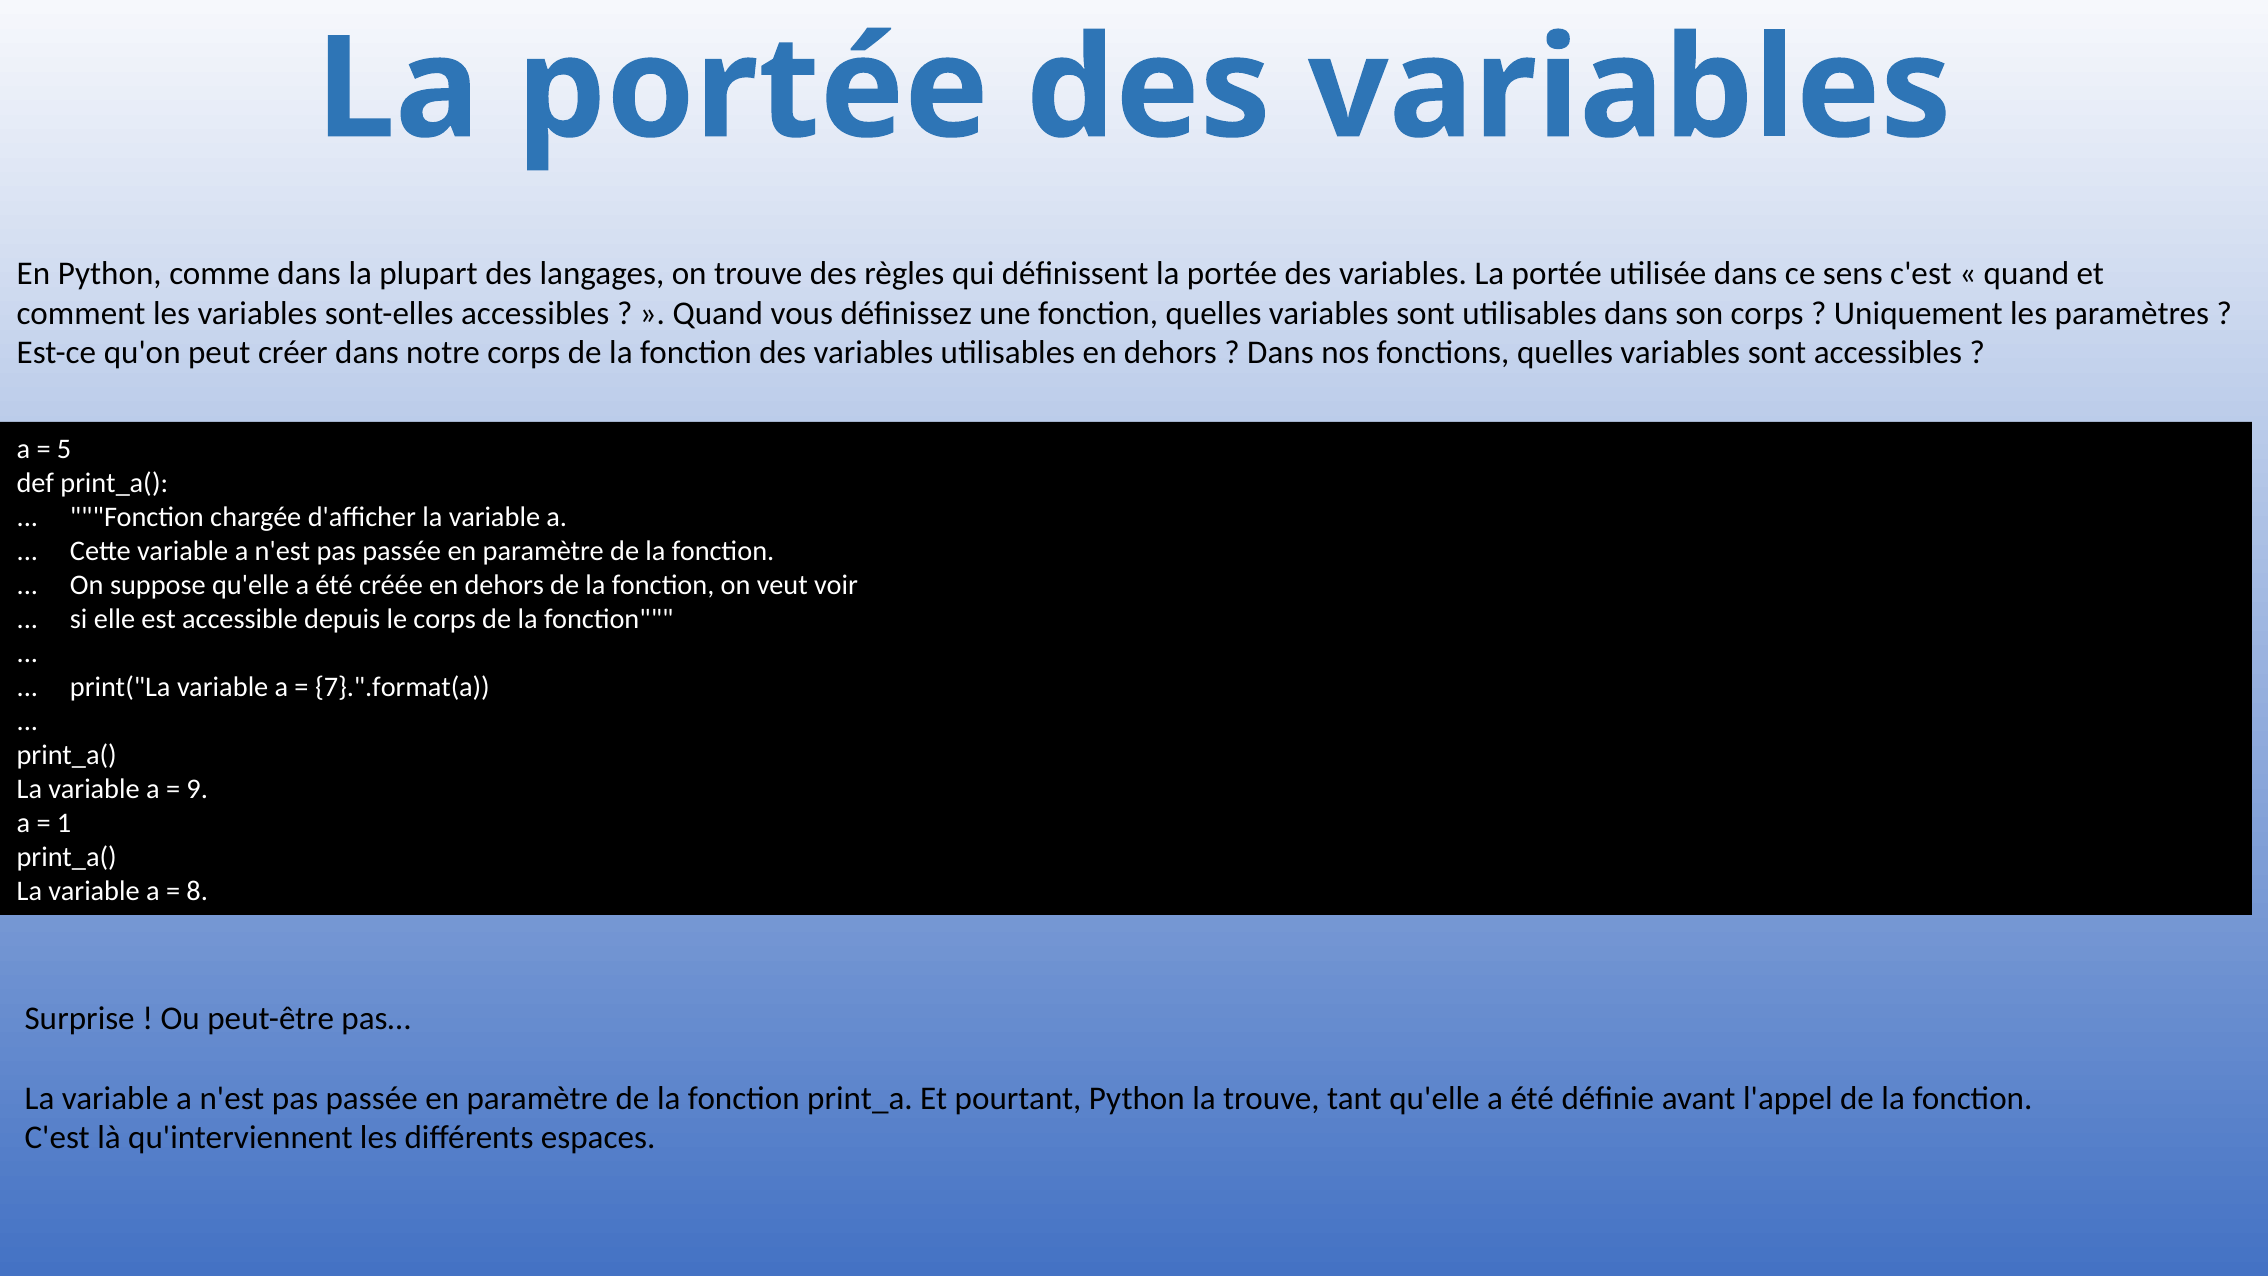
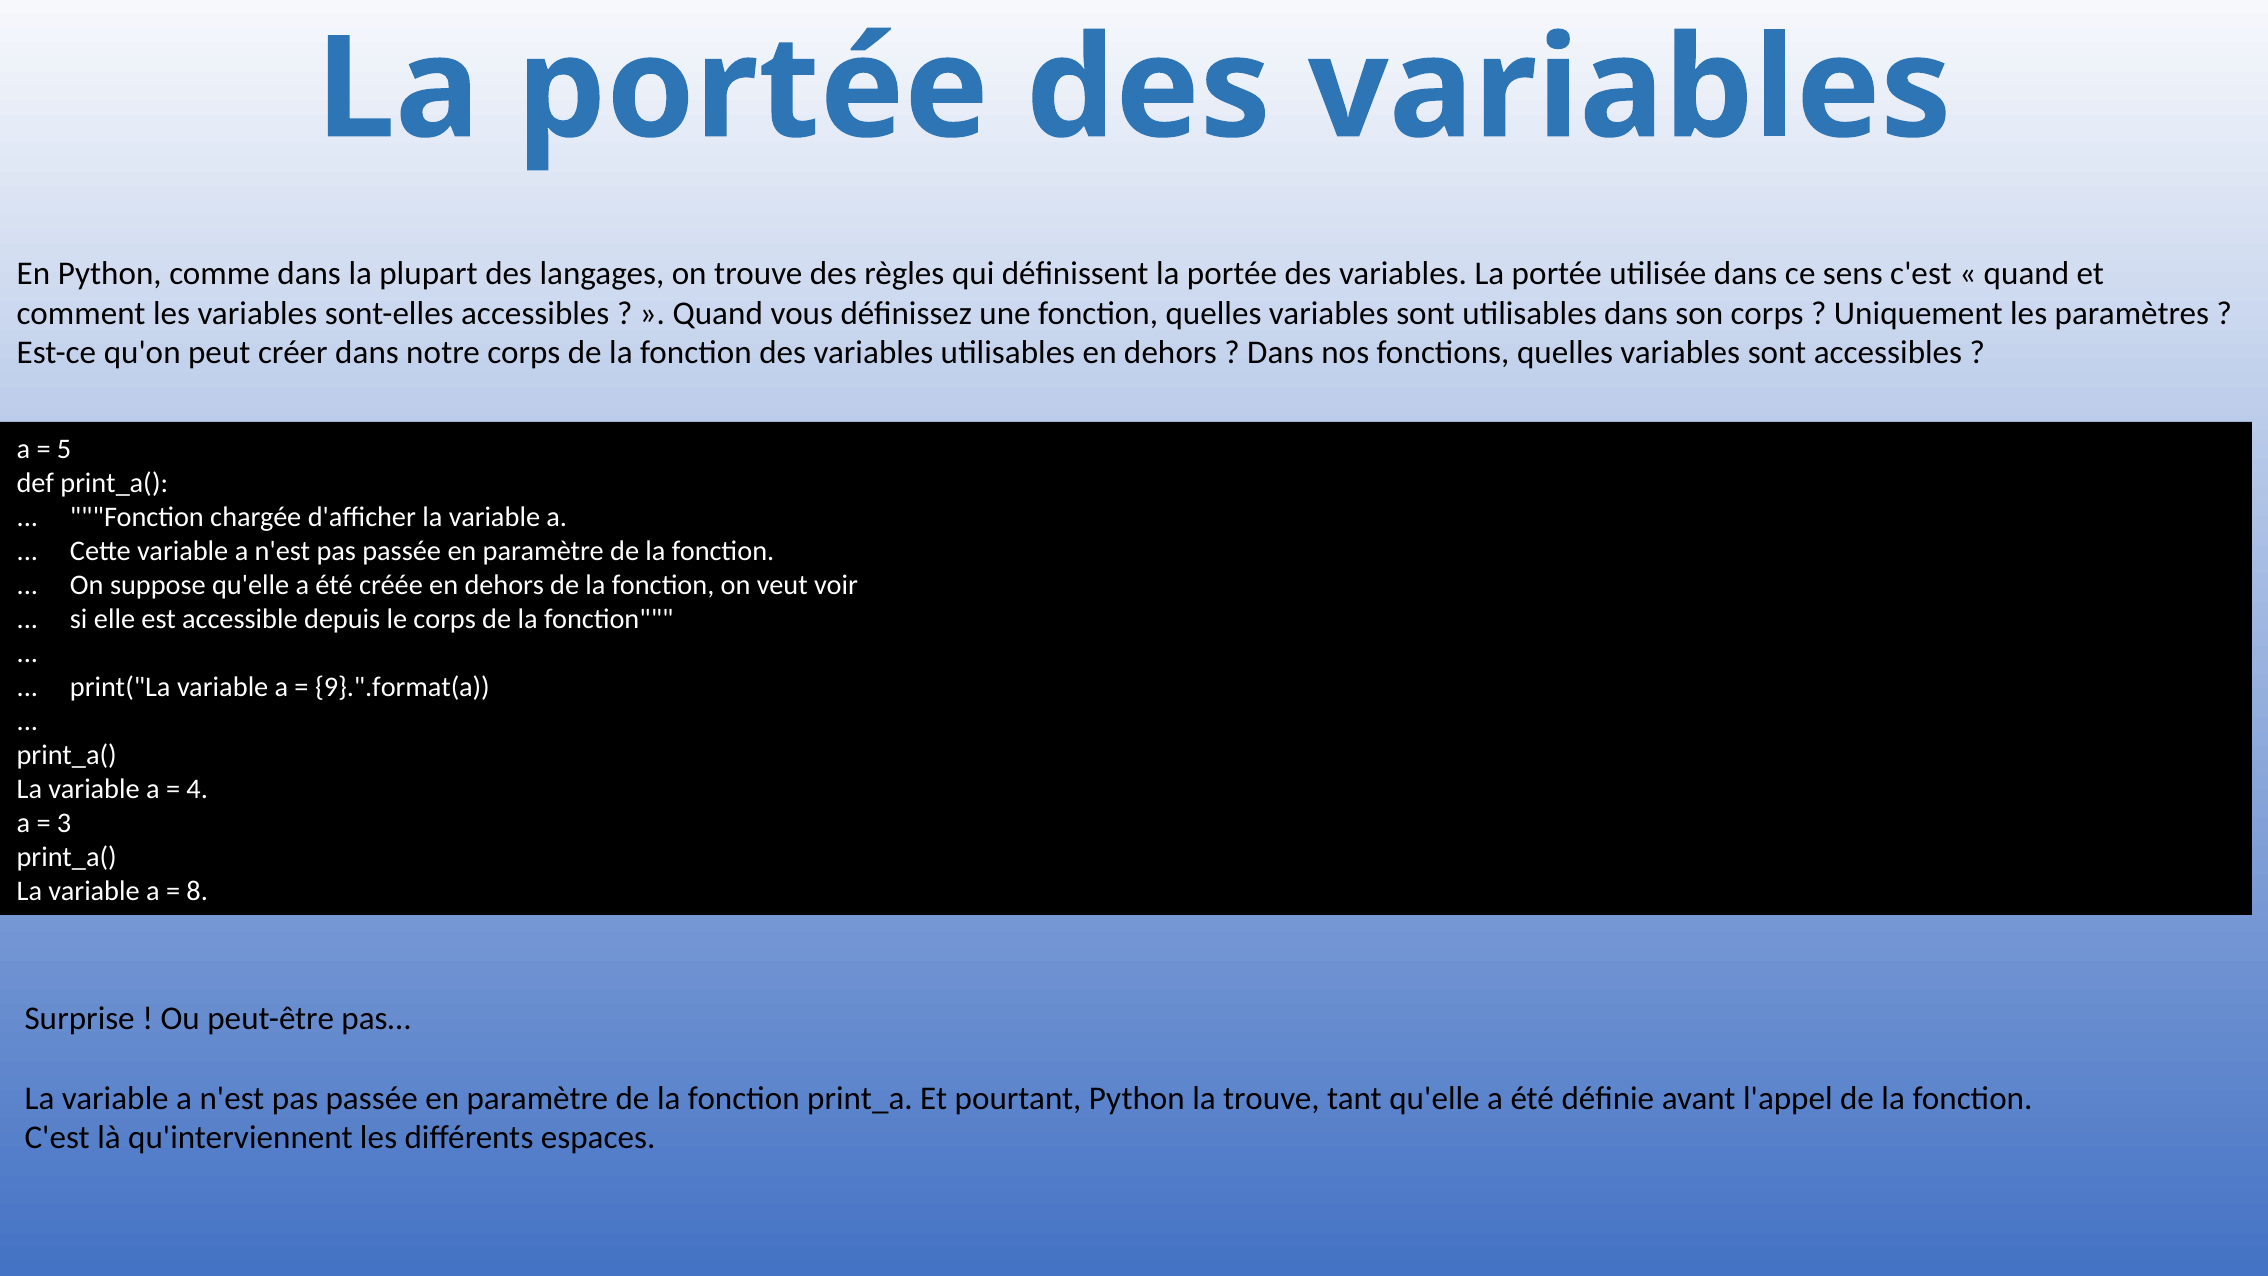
7}.".format(a: 7}.".format(a -> 9}.".format(a (402, 687)
9: 9 -> 4 (197, 789)
1: 1 -> 3 (64, 823)
